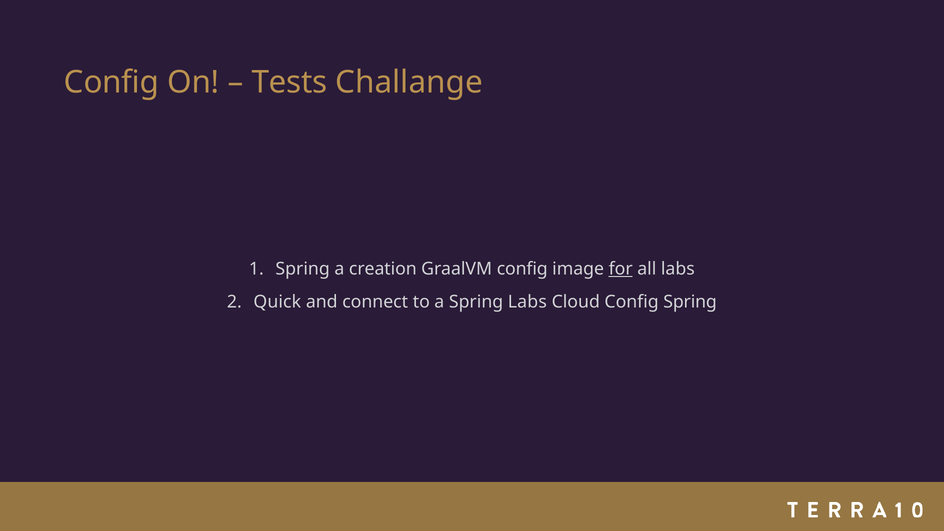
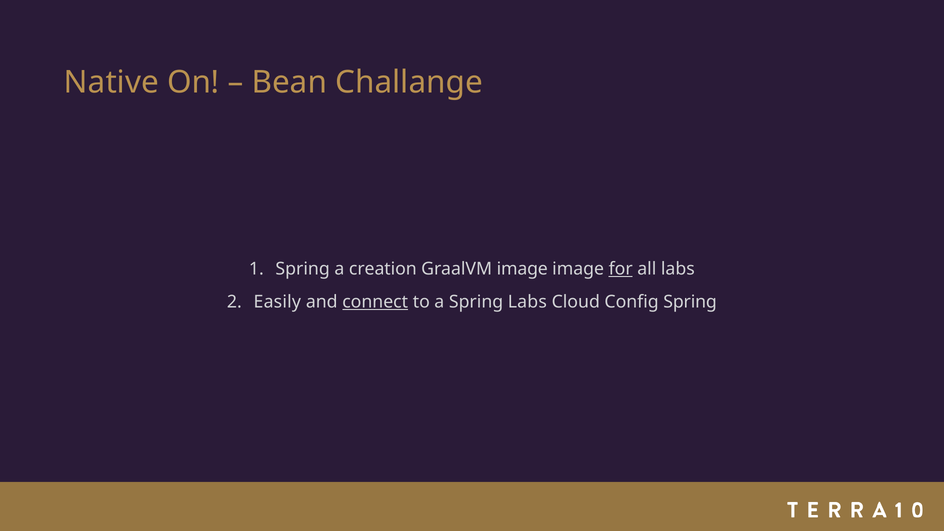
Config: Config -> Native (111, 82)
Tests: Tests -> Bean (289, 82)
GraalVM config: config -> image (522, 269)
Quick: Quick -> Easily (277, 302)
connect underline: none -> present (375, 302)
